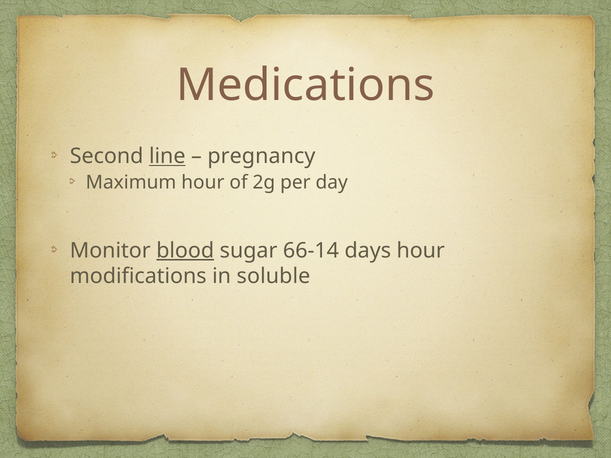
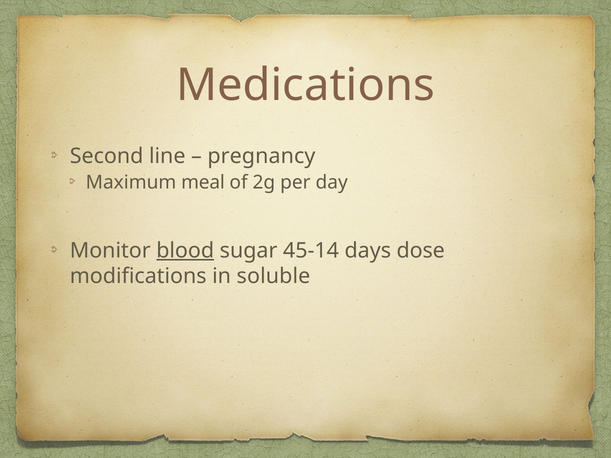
line underline: present -> none (167, 156)
Maximum hour: hour -> meal (203, 182)
66-14: 66-14 -> 45-14 (311, 251)
days hour: hour -> dose (421, 251)
